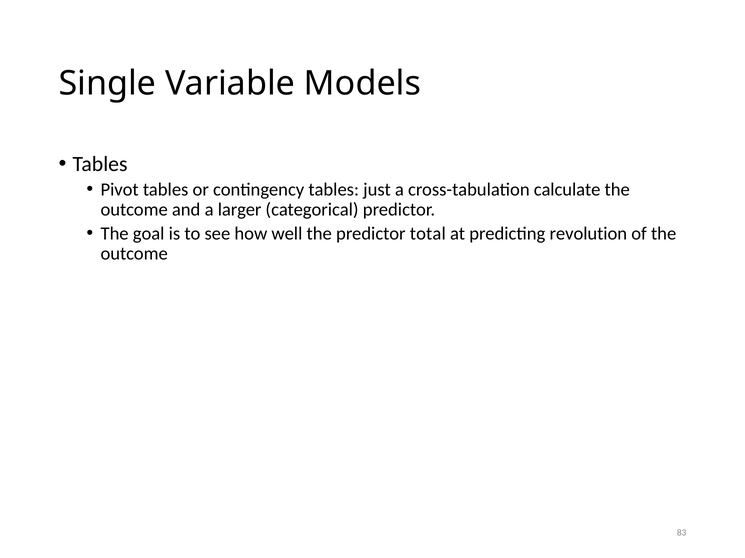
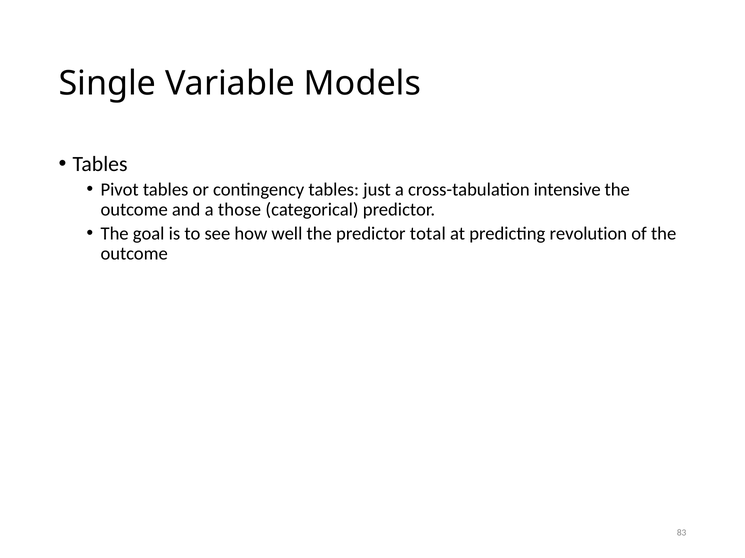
calculate: calculate -> intensive (567, 190)
larger: larger -> those (239, 210)
